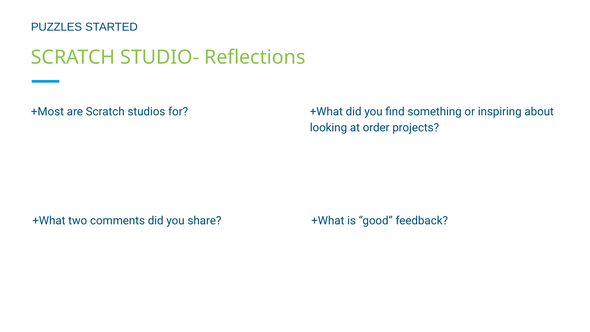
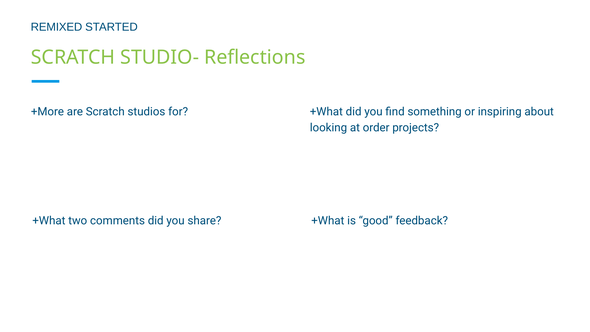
PUZZLES: PUZZLES -> REMIXED (56, 27)
+Most: +Most -> +More (47, 112)
